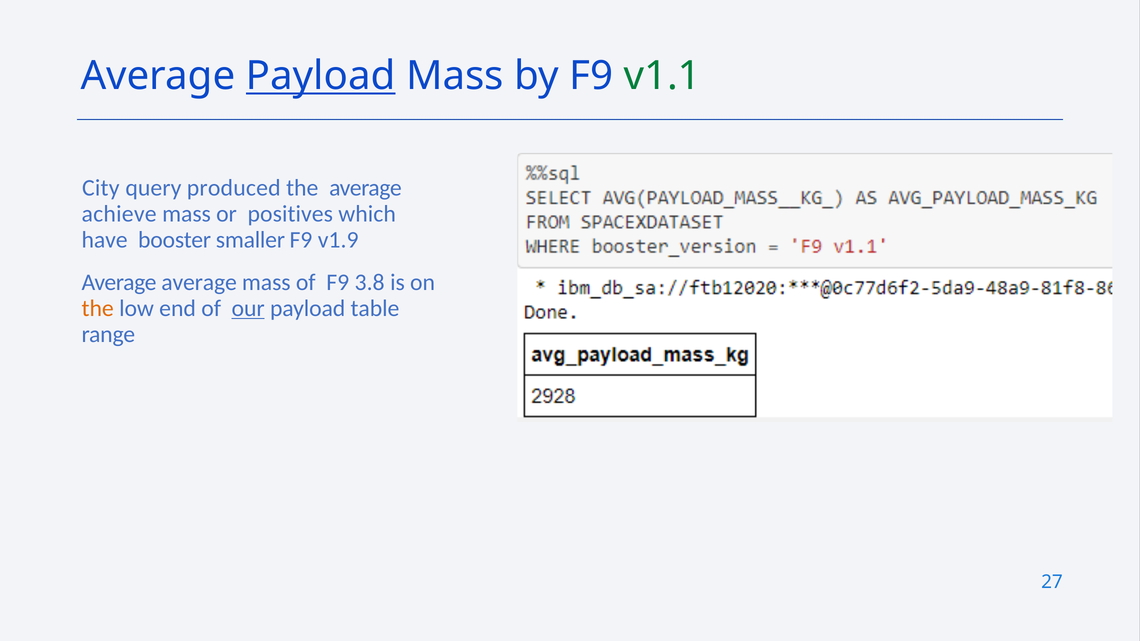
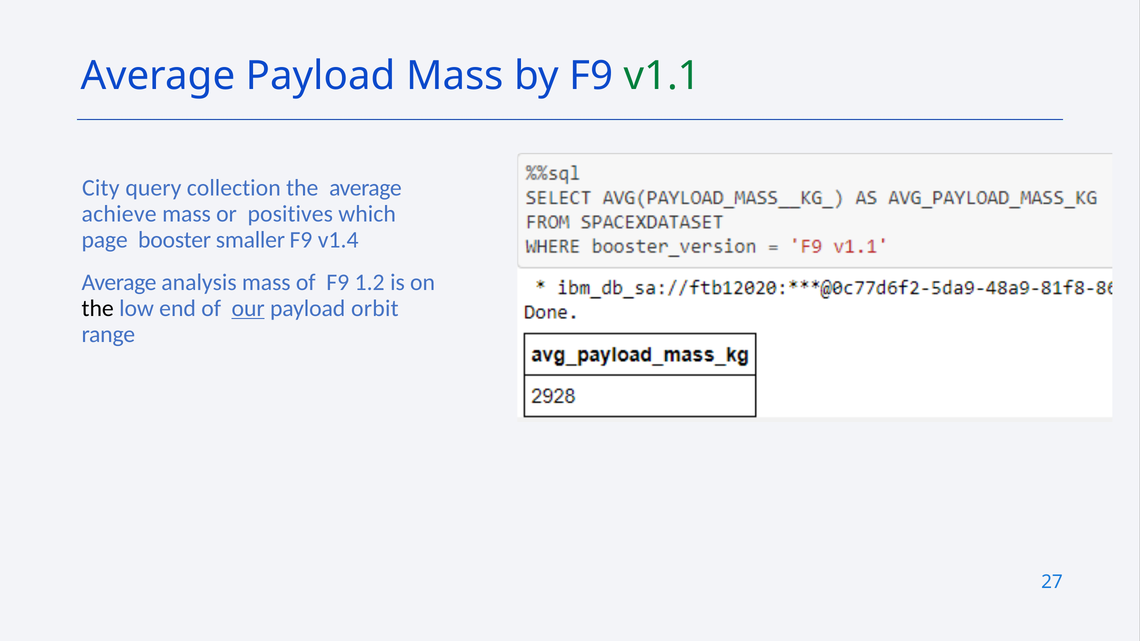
Payload underline: present -> none (321, 76)
produced: produced -> collection (234, 188)
have: have -> page (105, 240)
v1.9: v1.9 -> v1.4 (338, 240)
Average average: average -> analysis (199, 282)
3.8: 3.8 -> 1.2 (370, 282)
the colour: orange -> black (98, 308)
table: table -> orbit (375, 308)
